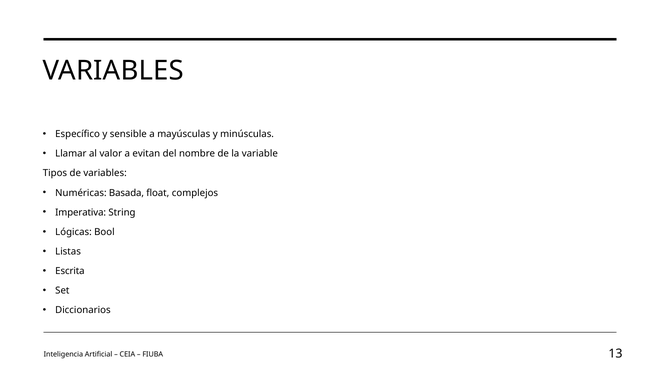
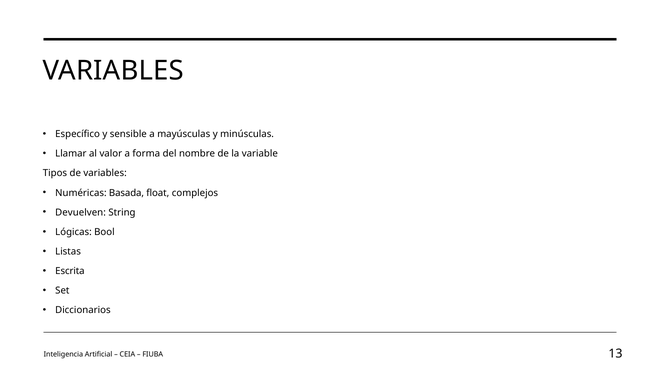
evitan: evitan -> forma (146, 154)
Imperativa: Imperativa -> Devuelven (81, 213)
